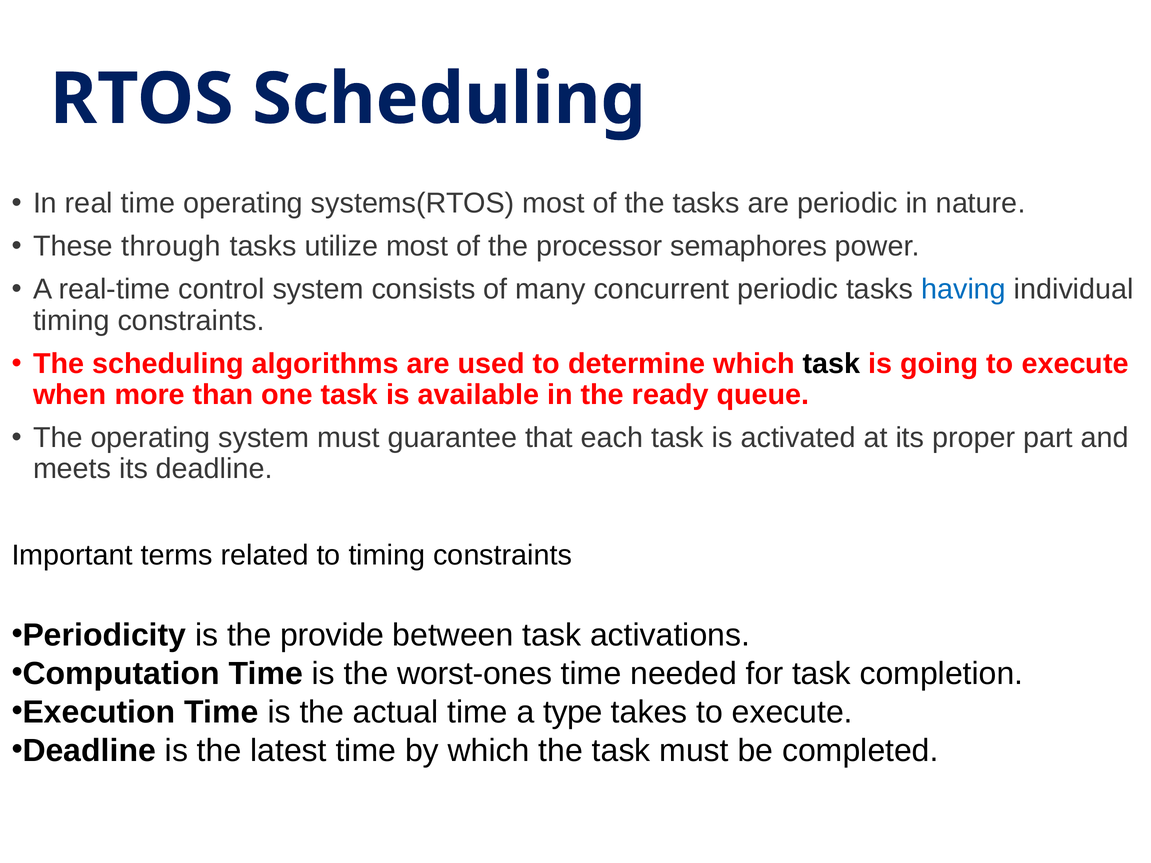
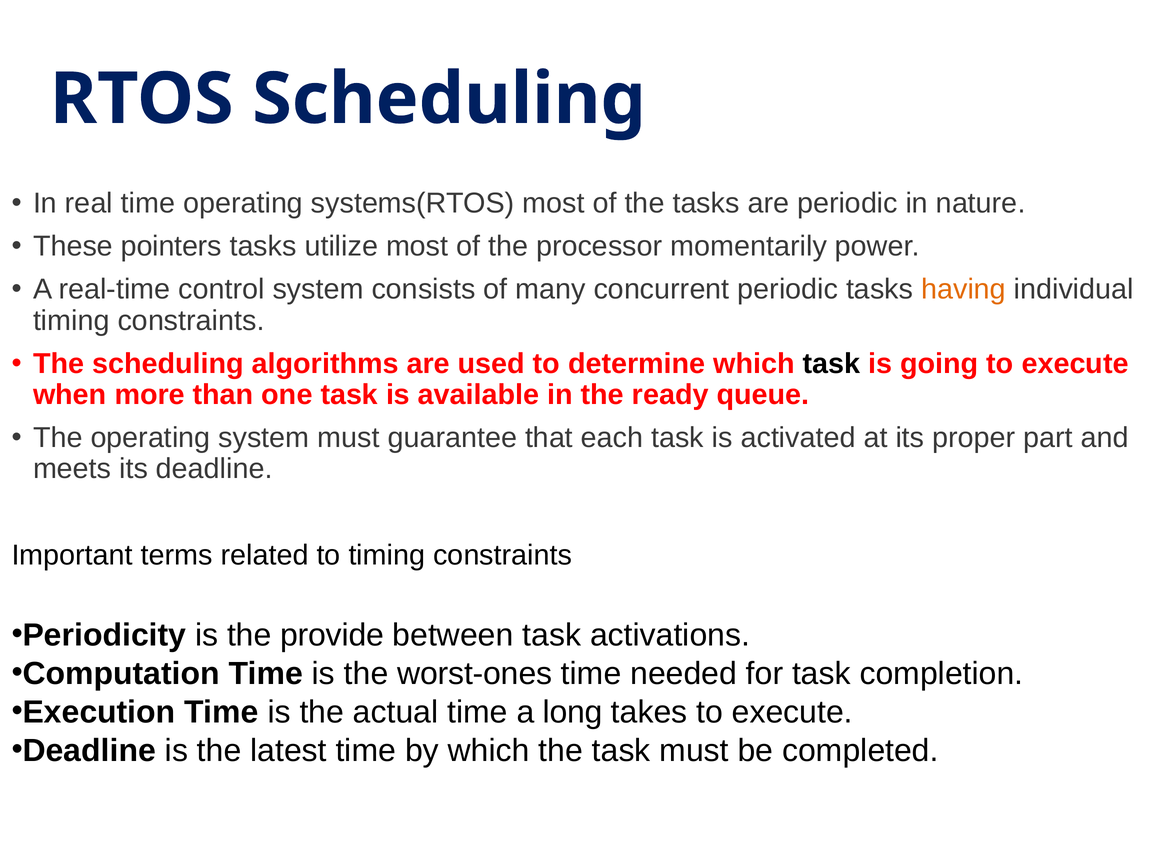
through: through -> pointers (171, 246)
semaphores: semaphores -> momentarily (749, 246)
having colour: blue -> orange (964, 290)
type: type -> long (573, 712)
